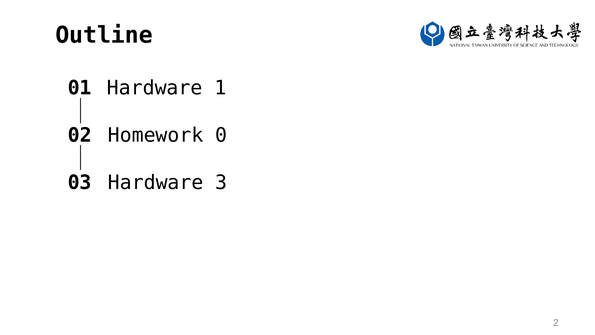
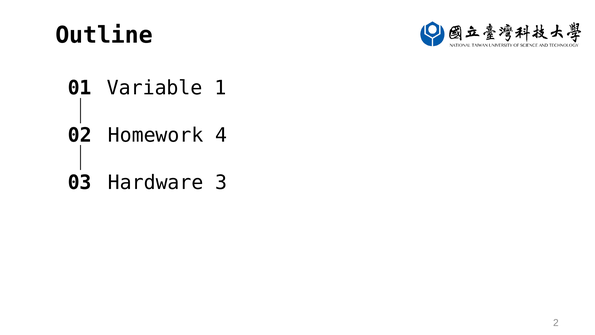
01 Hardware: Hardware -> Variable (155, 88)
0: 0 -> 4 (221, 135)
